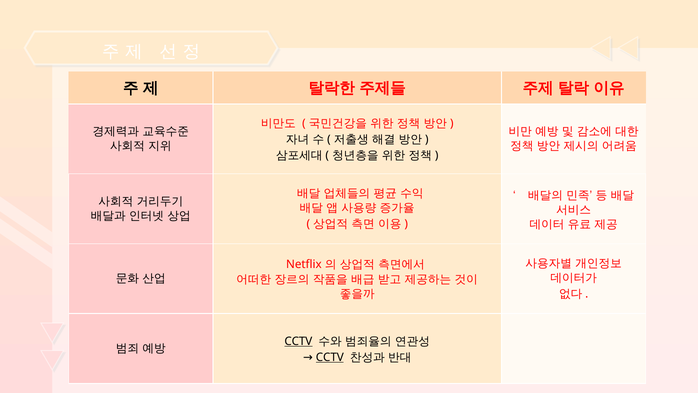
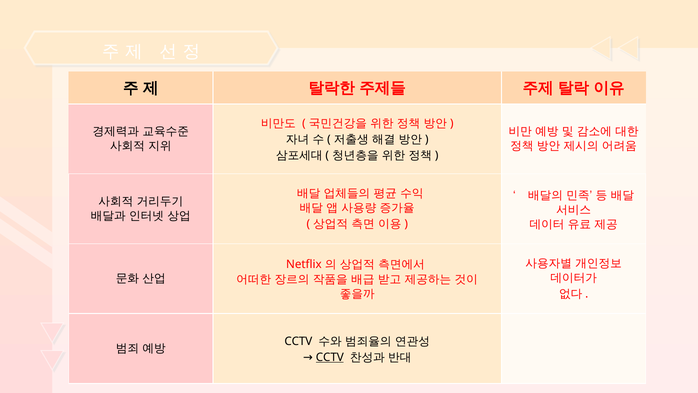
CCTV underline: present -> none (298, 341)
